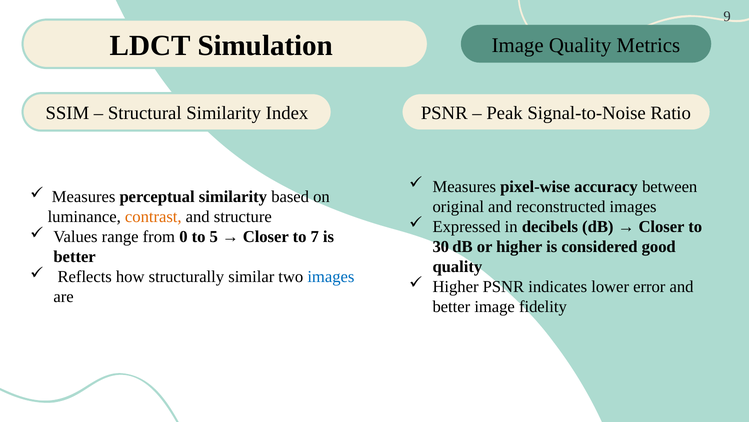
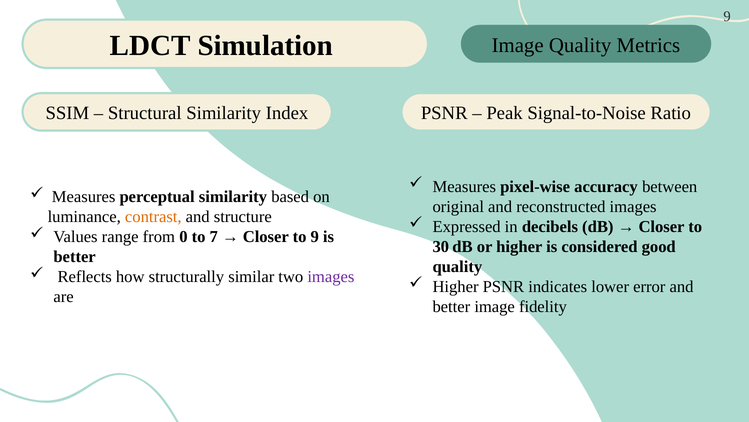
5: 5 -> 7 (214, 236)
to 7: 7 -> 9 (315, 236)
images colour: blue -> purple (331, 276)
